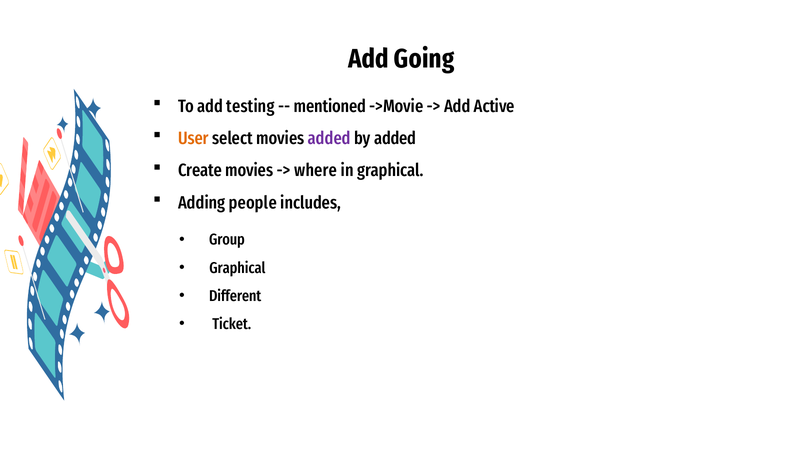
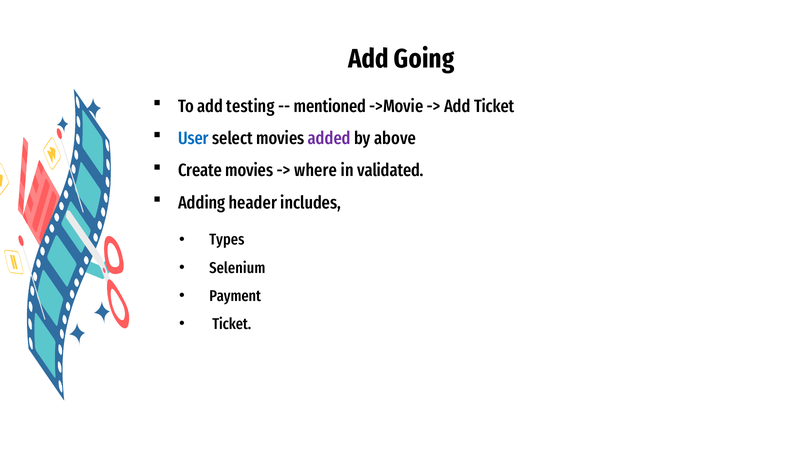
Add Active: Active -> Ticket (494, 106)
User colour: orange -> blue (194, 138)
by added: added -> above (395, 138)
in graphical: graphical -> validated (390, 170)
people: people -> header (253, 203)
Group: Group -> Types (227, 240)
Graphical: Graphical -> Selenium (237, 268)
Different: Different -> Payment (235, 296)
